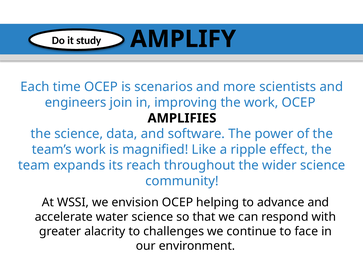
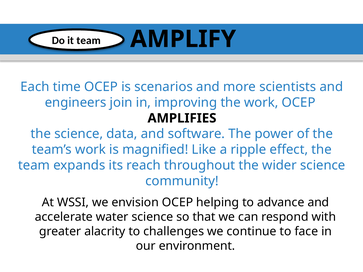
it study: study -> team (89, 40)
